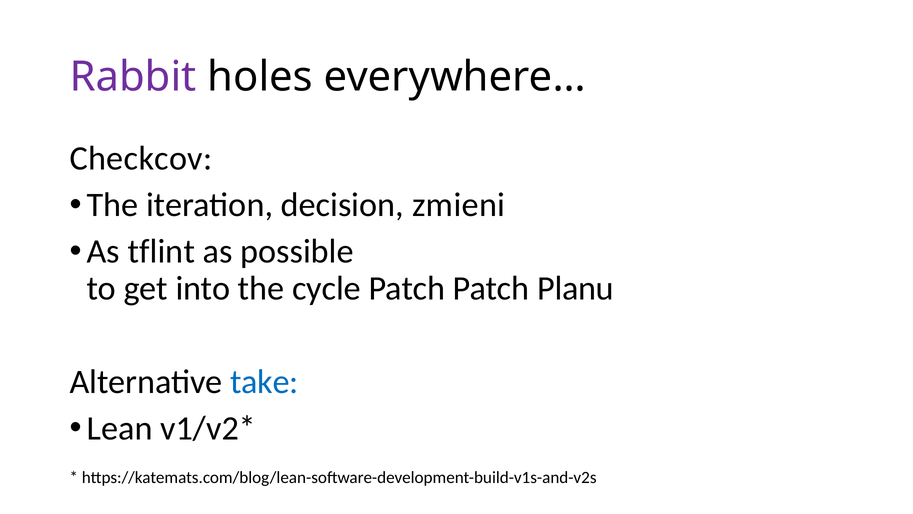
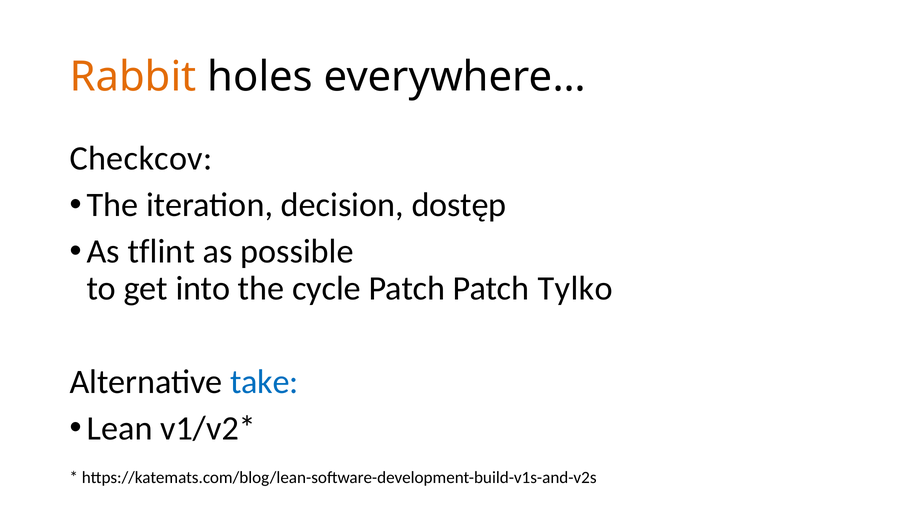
Rabbit colour: purple -> orange (133, 77)
zmieni: zmieni -> dostęp (459, 205)
Planu: Planu -> Tylko (575, 288)
